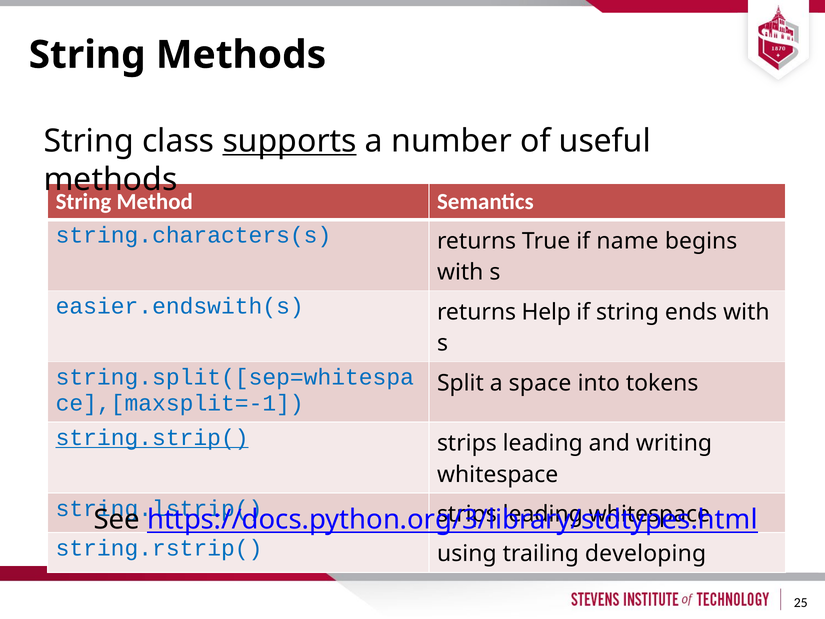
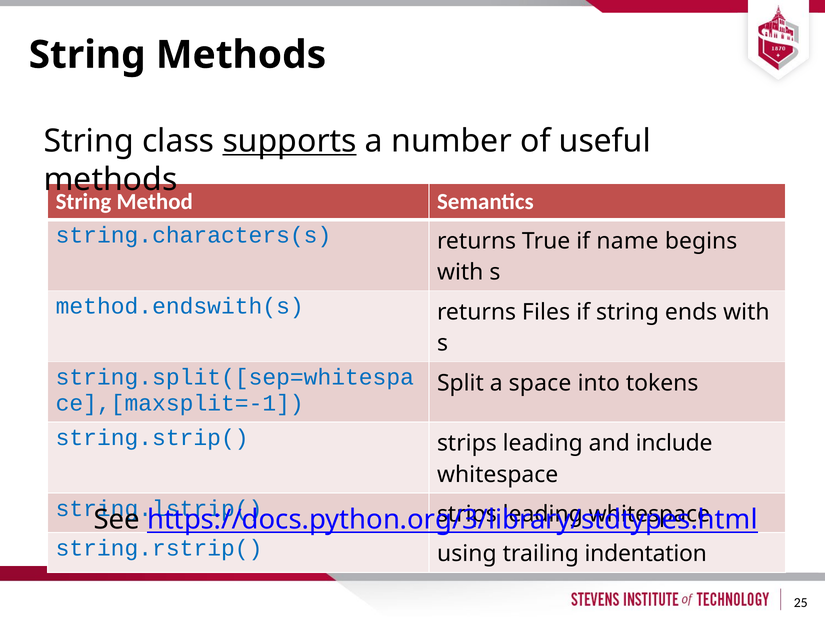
easier.endswith(s: easier.endswith(s -> method.endswith(s (180, 306)
Help: Help -> Files (546, 312)
string.strip( underline: present -> none (152, 438)
writing: writing -> include (674, 443)
developing: developing -> indentation (646, 554)
